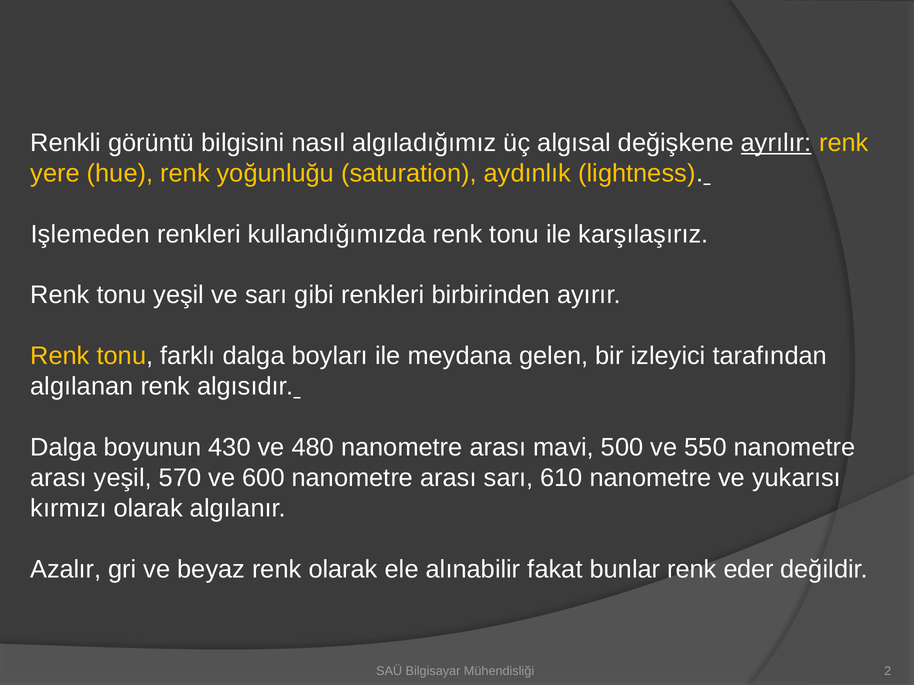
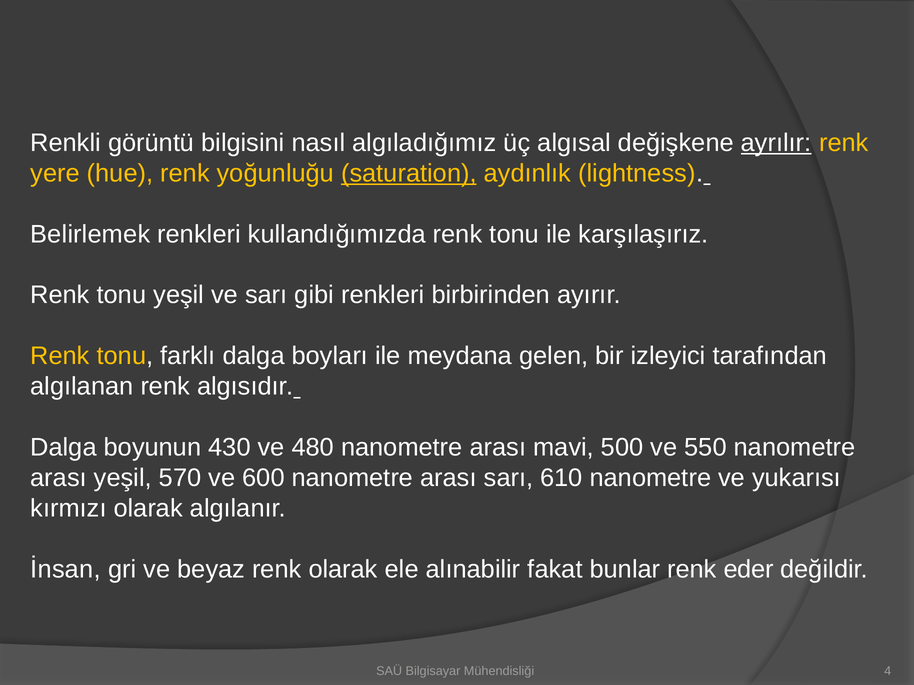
saturation underline: none -> present (409, 173)
Işlemeden: Işlemeden -> Belirlemek (90, 234)
Azalır: Azalır -> İnsan (66, 570)
2: 2 -> 4 (888, 672)
